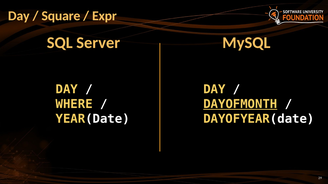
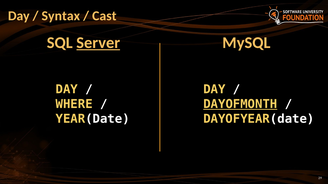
Square: Square -> Syntax (61, 16)
Expr: Expr -> Cast (104, 16)
Server underline: none -> present (98, 43)
